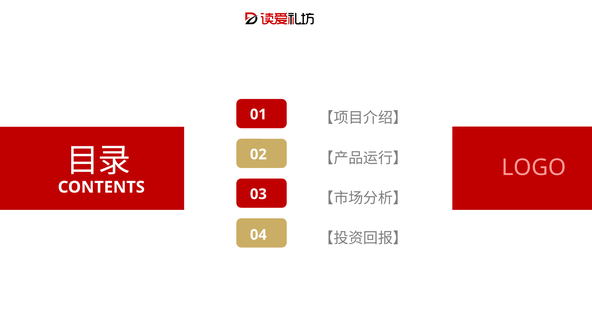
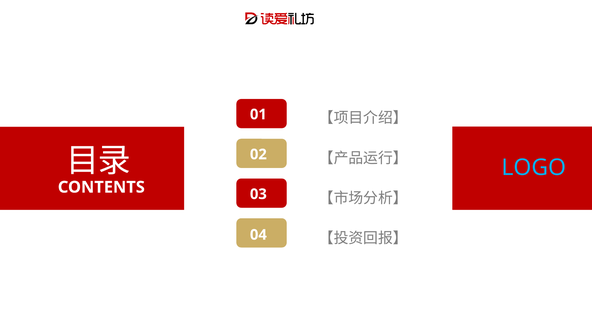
LOGO colour: pink -> light blue (534, 168)
